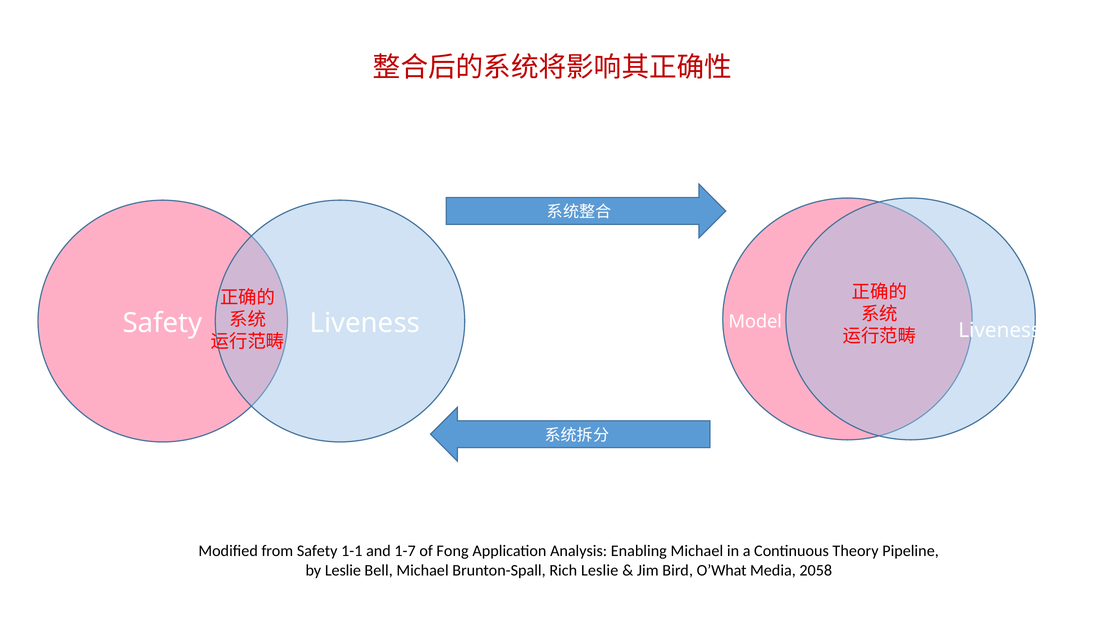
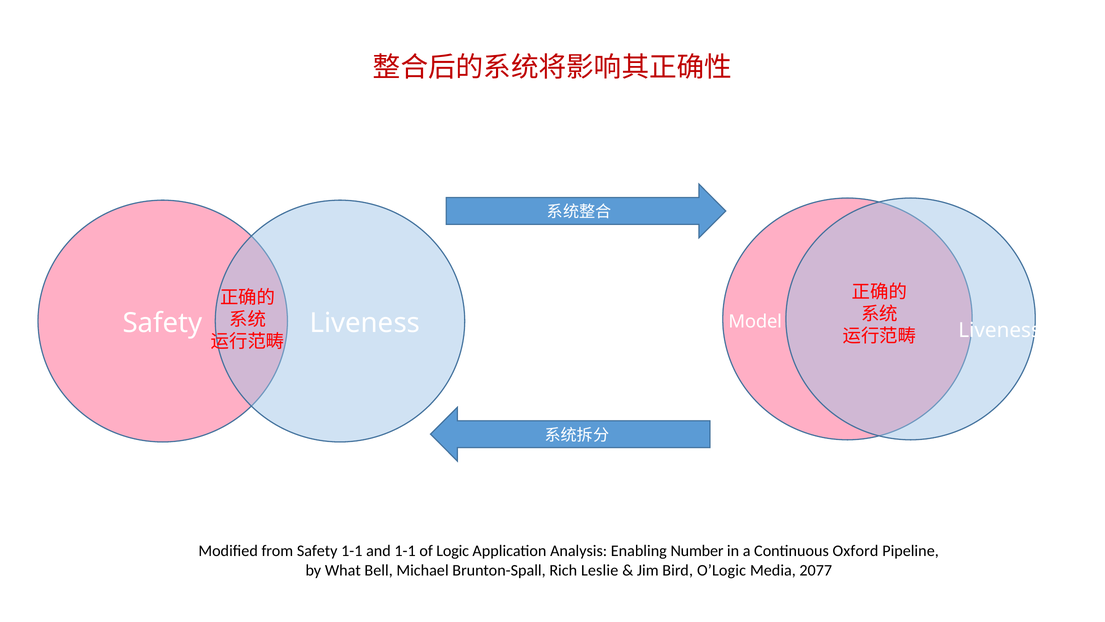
and 1-7: 1-7 -> 1-1 (405, 550)
Fong: Fong -> Logic (453, 550)
Enabling Michael: Michael -> Number (697, 550)
Theory: Theory -> Oxford (855, 550)
by Leslie: Leslie -> What (343, 570)
O’What: O’What -> O’Logic (722, 570)
2058: 2058 -> 2077 (816, 570)
